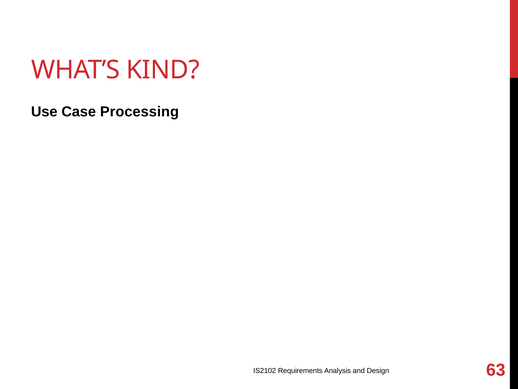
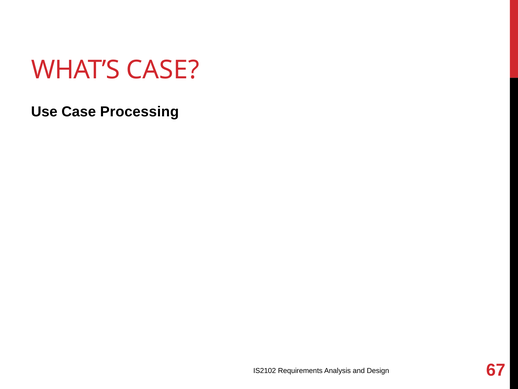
WHAT’S KIND: KIND -> CASE (163, 70)
63: 63 -> 67 (496, 370)
